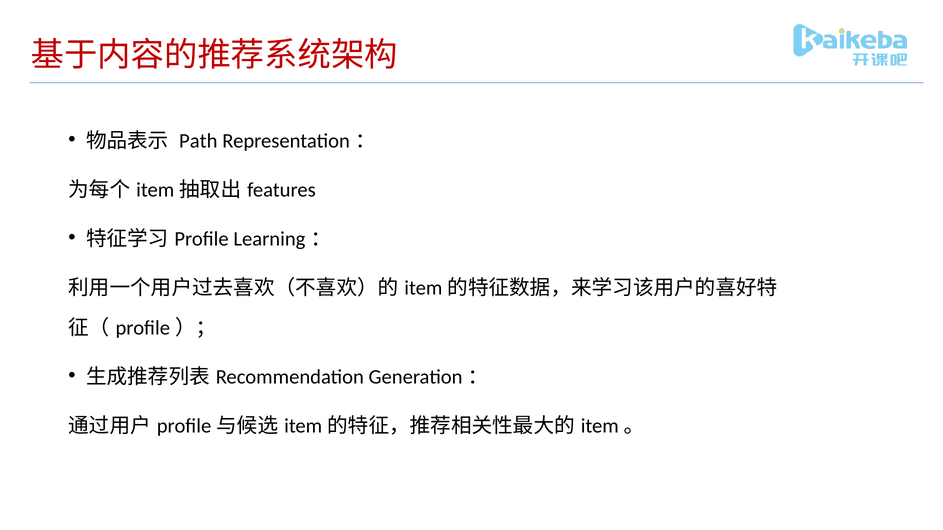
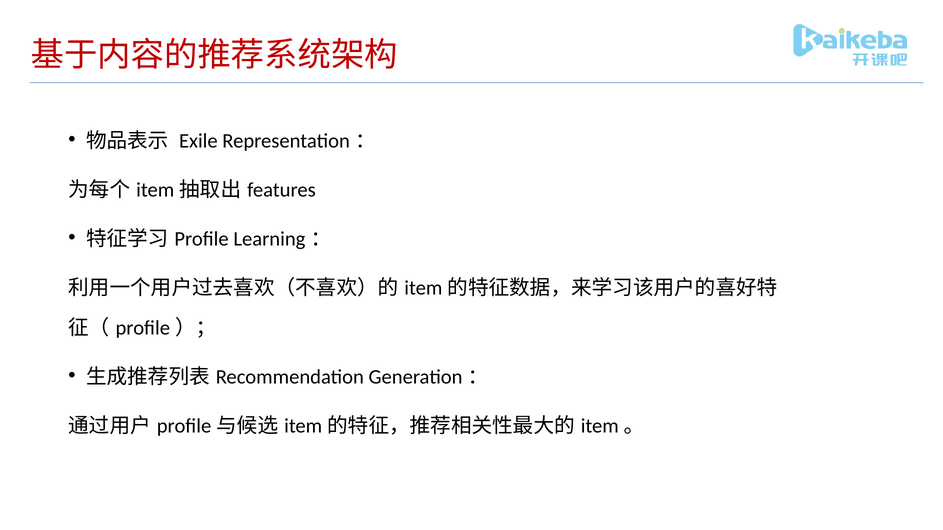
Path: Path -> Exile (198, 141)
